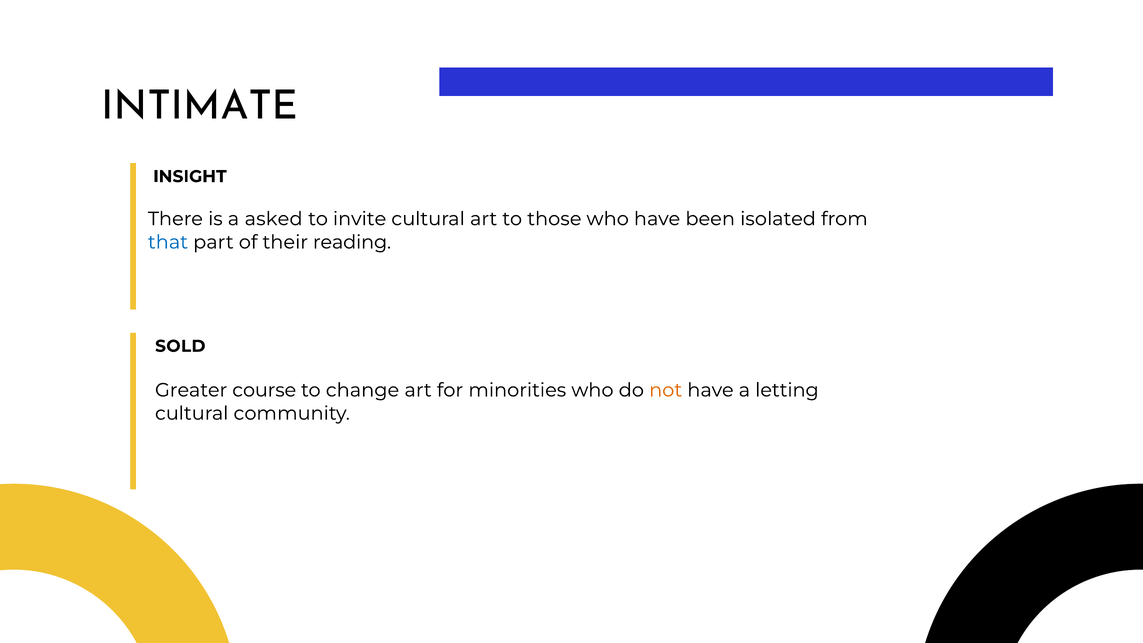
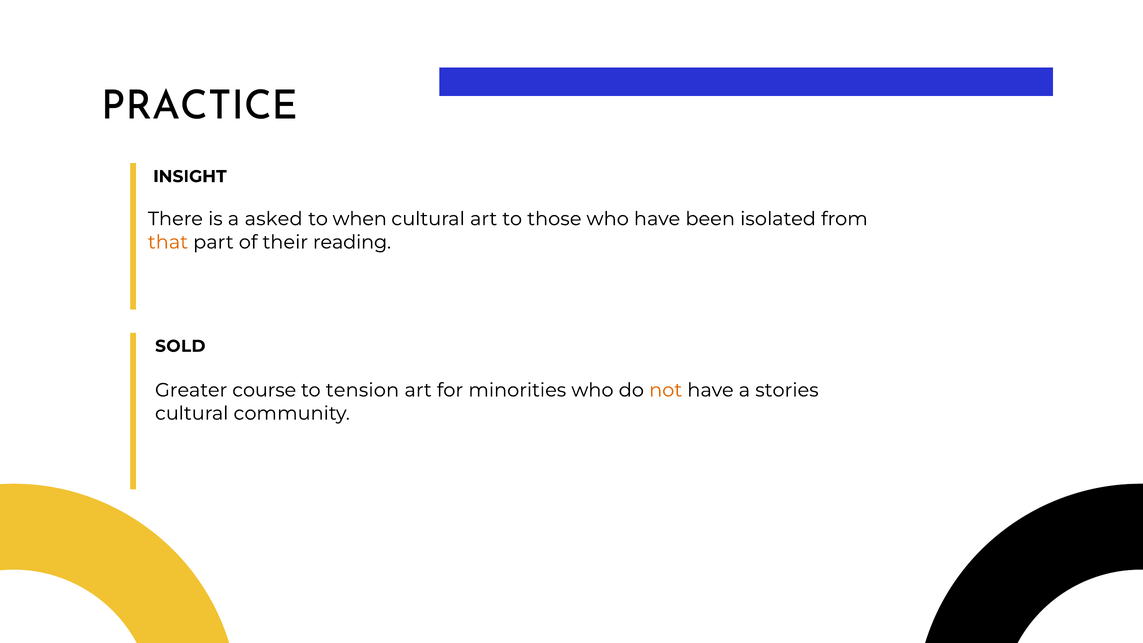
INTIMATE: INTIMATE -> PRACTICE (200, 106)
invite: invite -> when (360, 219)
that colour: blue -> orange (168, 242)
change: change -> tension (362, 390)
letting: letting -> stories (787, 390)
